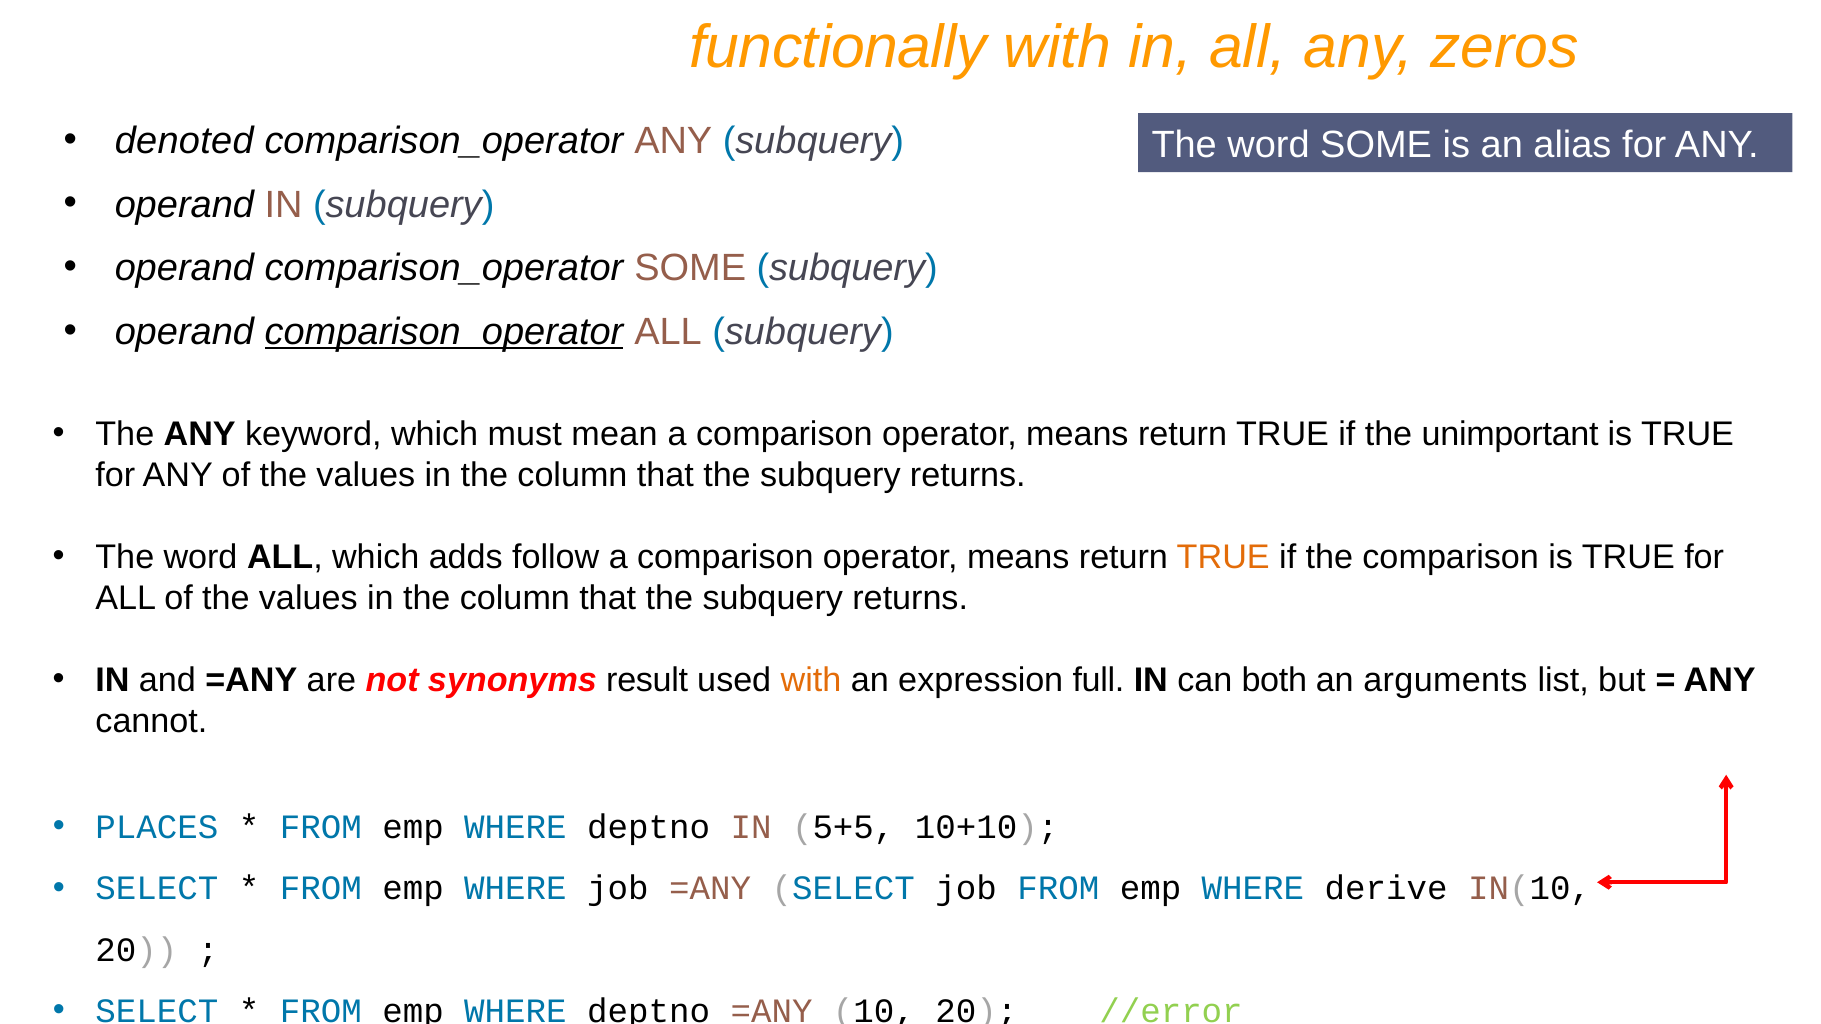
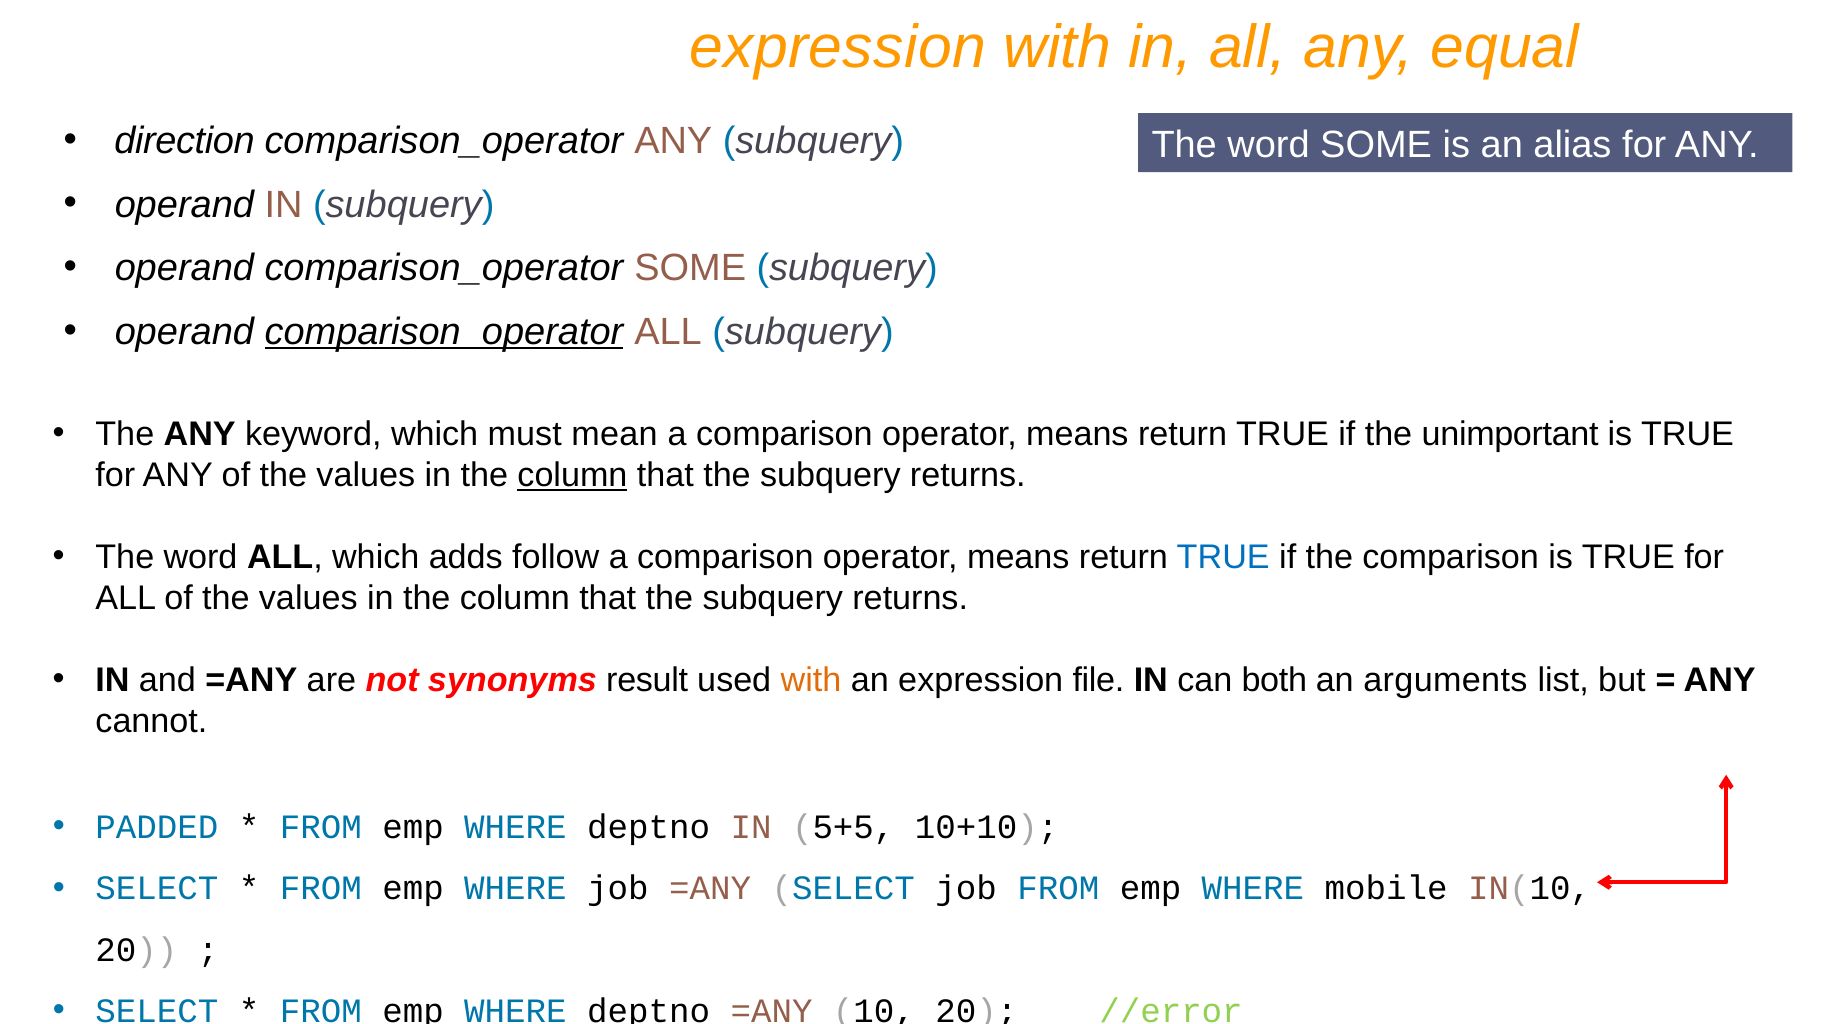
functionally: functionally -> expression (838, 47)
zeros: zeros -> equal (1505, 47)
denoted: denoted -> direction (185, 141)
column underline: none -> present (572, 475)
TRUE colour: orange -> blue (1223, 557)
full: full -> file (1098, 680)
PLACES: PLACES -> PADDED (157, 827)
derive: derive -> mobile (1386, 889)
